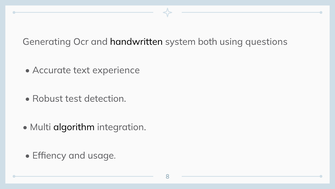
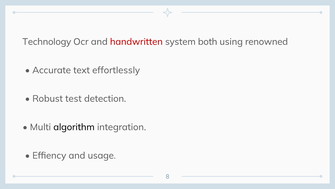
Generating: Generating -> Technology (47, 42)
handwritten colour: black -> red (136, 42)
questions: questions -> renowned (267, 42)
experience: experience -> effortlessly (116, 70)
